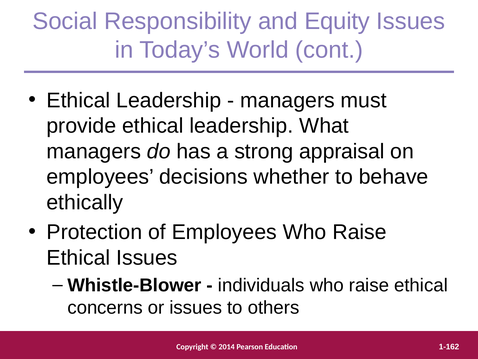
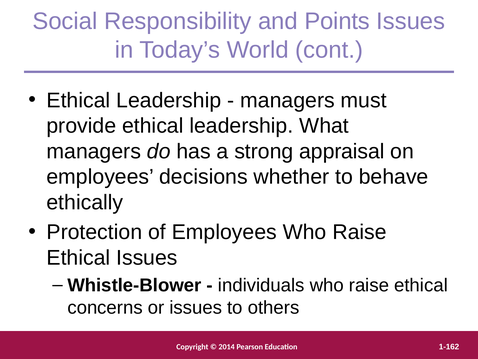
Equity: Equity -> Points (337, 21)
